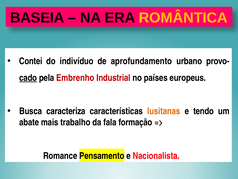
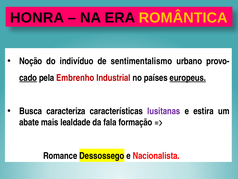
BASEIA: BASEIA -> HONRA (37, 18)
Contei: Contei -> Noção (31, 61)
aprofundamento: aprofundamento -> sentimentalismo (141, 61)
europeus underline: none -> present (188, 78)
lusitanas colour: orange -> purple (164, 111)
tendo: tendo -> estira (204, 111)
trabalho: trabalho -> lealdade (75, 122)
Pensamento: Pensamento -> Dessossego (102, 155)
